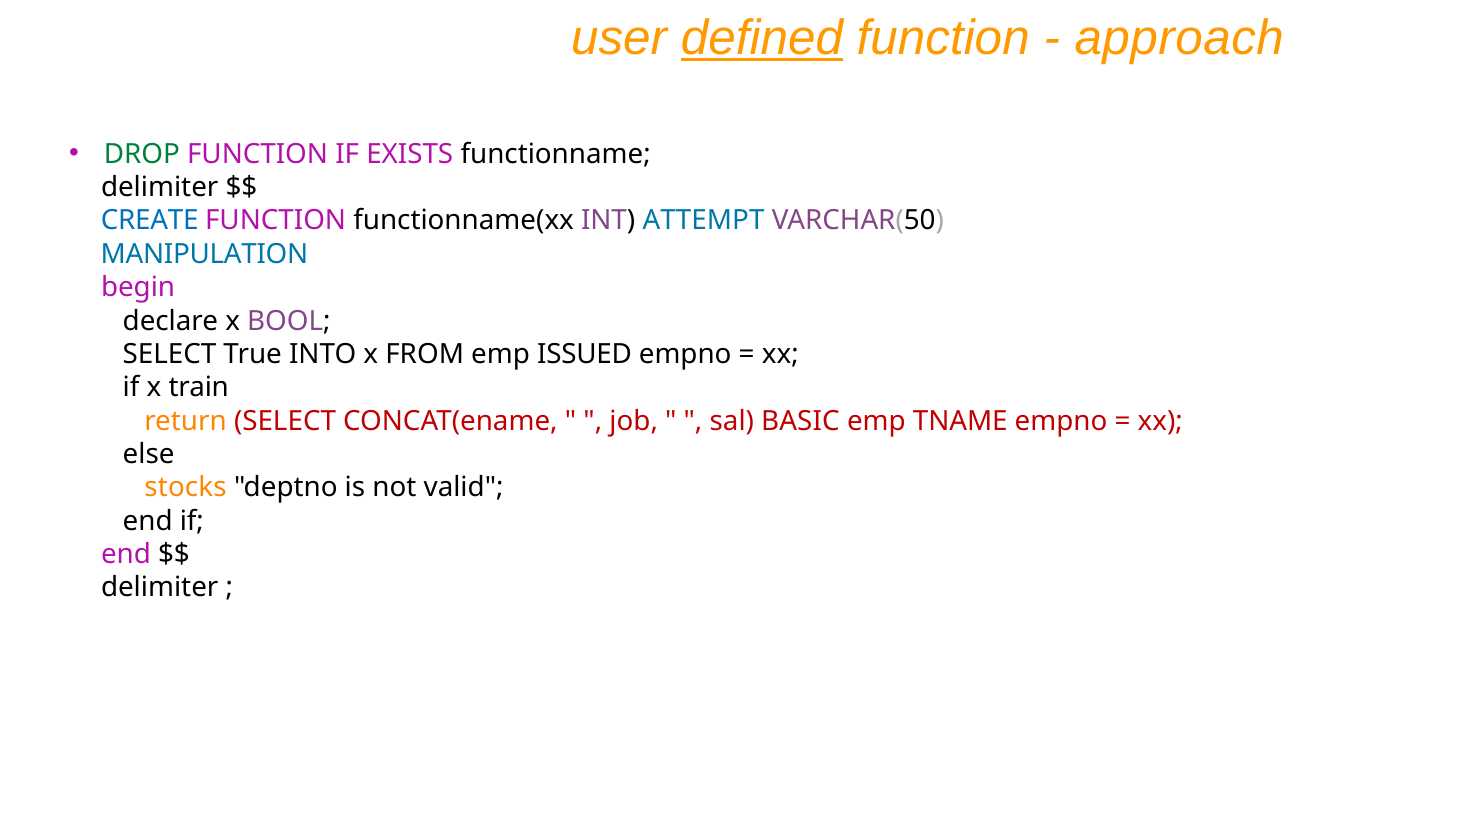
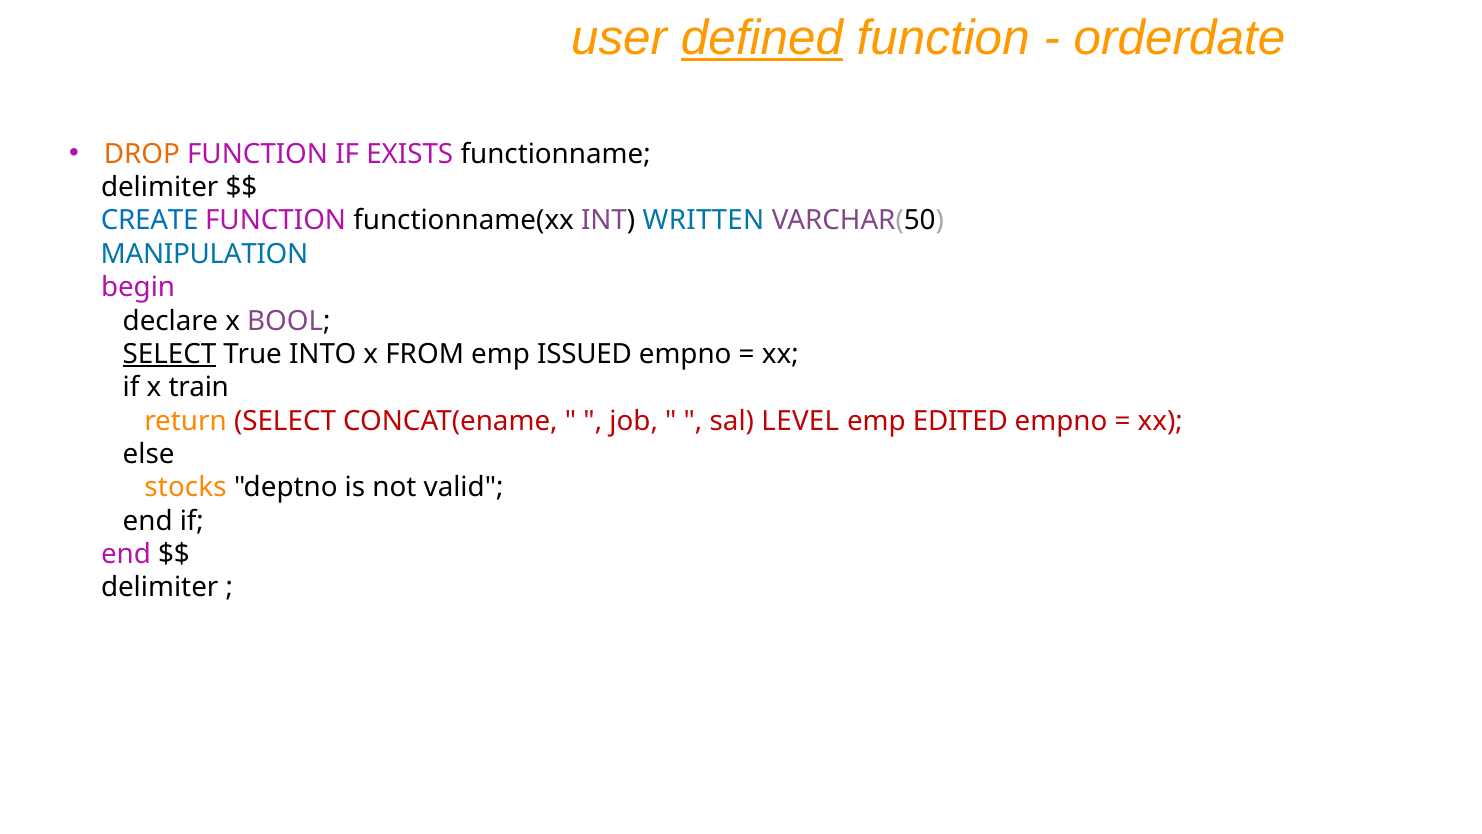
approach: approach -> orderdate (1179, 39)
DROP colour: green -> orange (142, 154)
ATTEMPT: ATTEMPT -> WRITTEN (703, 221)
SELECT underline: none -> present (170, 354)
BASIC: BASIC -> LEVEL (800, 421)
TNAME: TNAME -> EDITED (960, 421)
